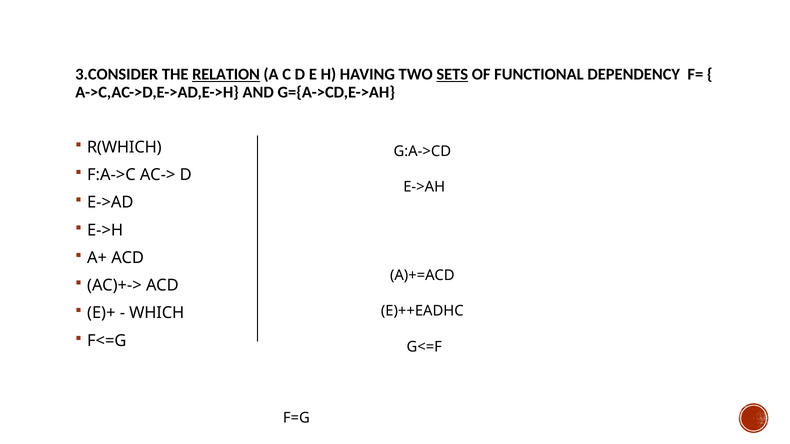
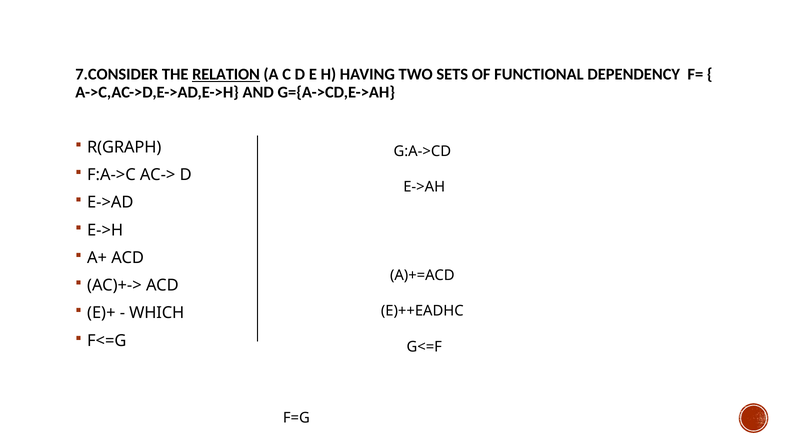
3.CONSIDER: 3.CONSIDER -> 7.CONSIDER (117, 75)
SETS underline: present -> none (452, 75)
R(WHICH: R(WHICH -> R(GRAPH (124, 147)
